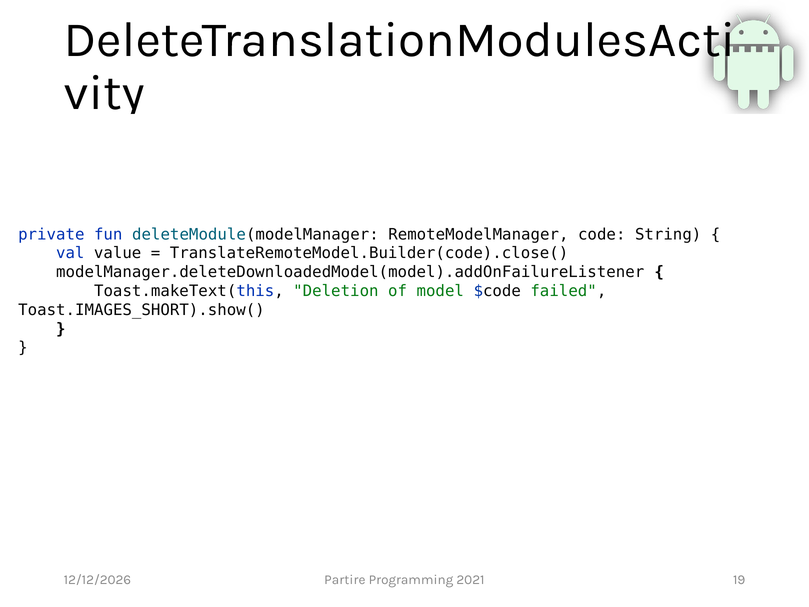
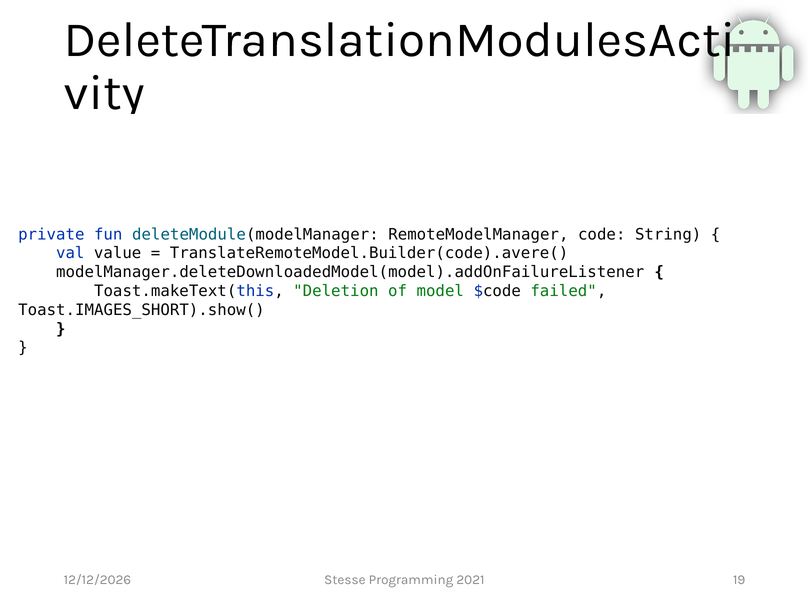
TranslateRemoteModel.Builder(code).close(: TranslateRemoteModel.Builder(code).close( -> TranslateRemoteModel.Builder(code).avere( (369, 253)
Partire: Partire -> Stesse (345, 579)
